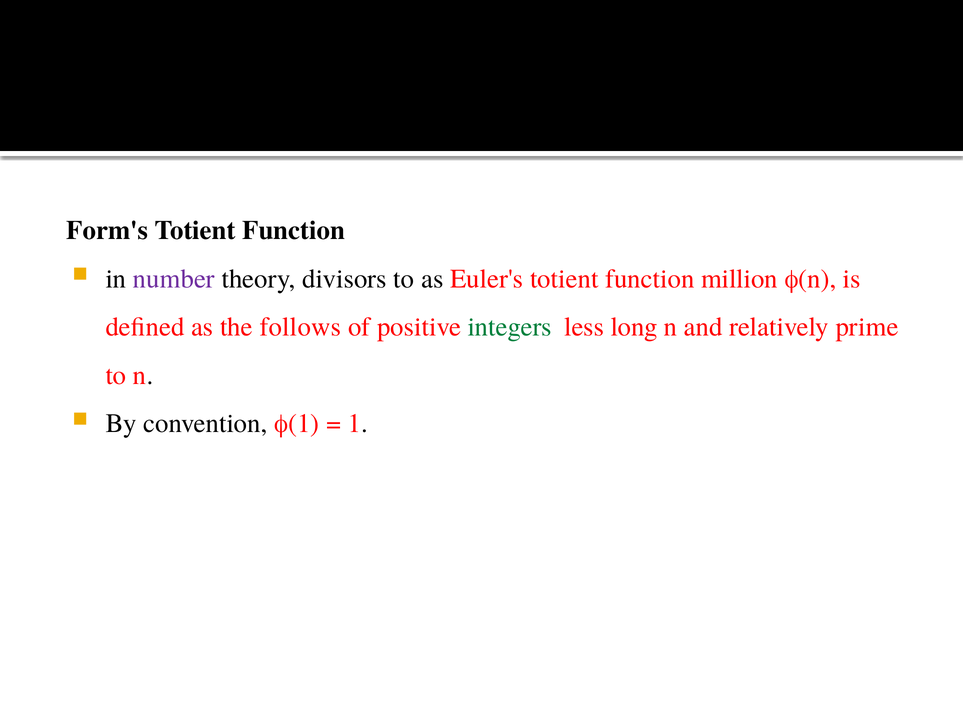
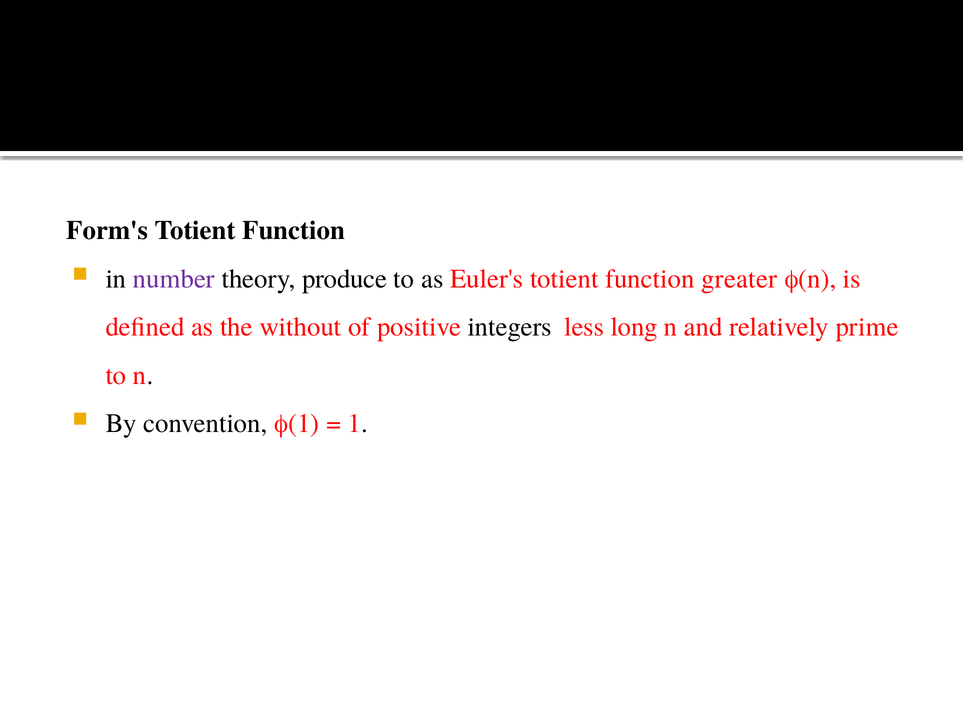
divisors: divisors -> produce (345, 279)
million: million -> greater (739, 279)
follows: follows -> without (300, 327)
integers colour: green -> black (510, 327)
